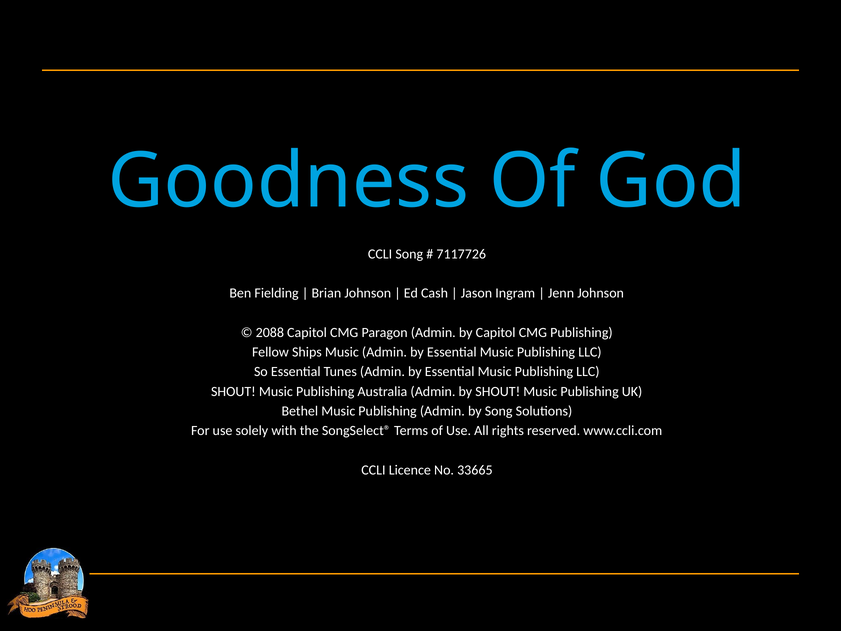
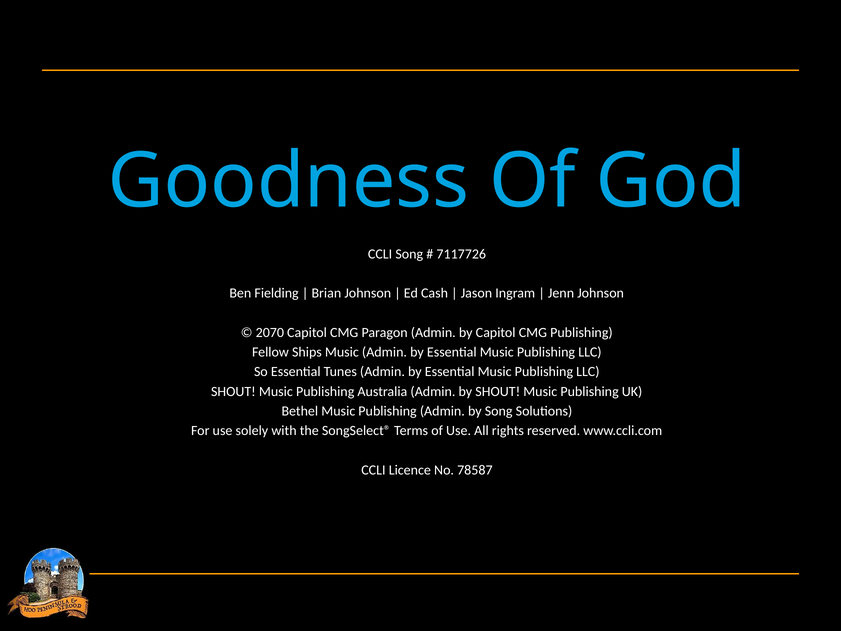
2088: 2088 -> 2070 (270, 332)
33665: 33665 -> 78587 (475, 470)
